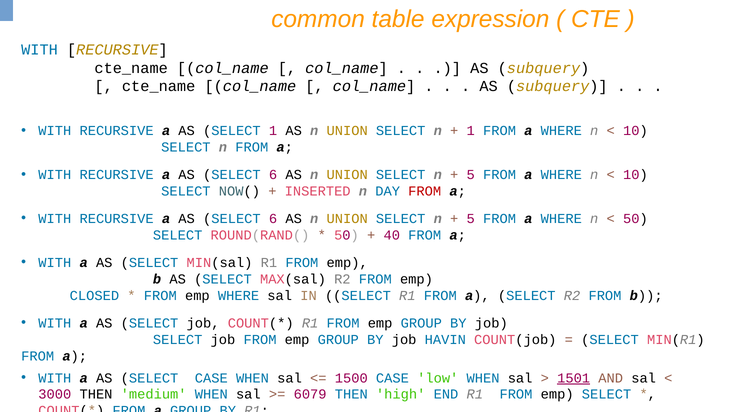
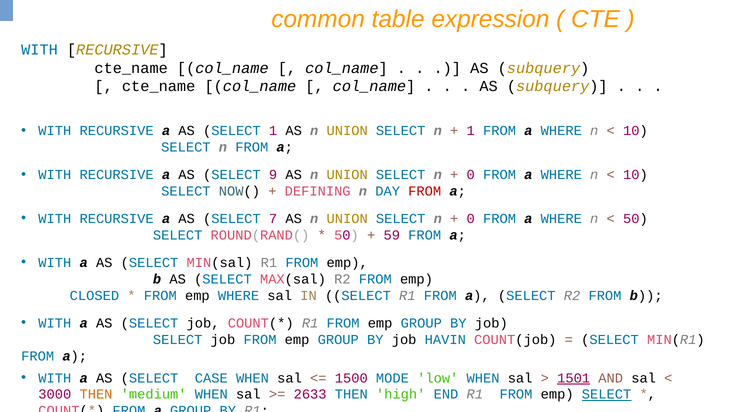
6: 6 -> 9 (273, 175)
5: 5 -> 0 (471, 175)
INSERTED: INSERTED -> DEFINING (318, 191)
6: 6 -> 7 (273, 219)
5: 5 -> 0 (471, 219)
40: 40 -> 59 (392, 235)
1500 CASE: CASE -> MODE (392, 378)
THEN colour: black -> orange (96, 394)
6079: 6079 -> 2633 (310, 394)
SELECT underline: none -> present (607, 394)
